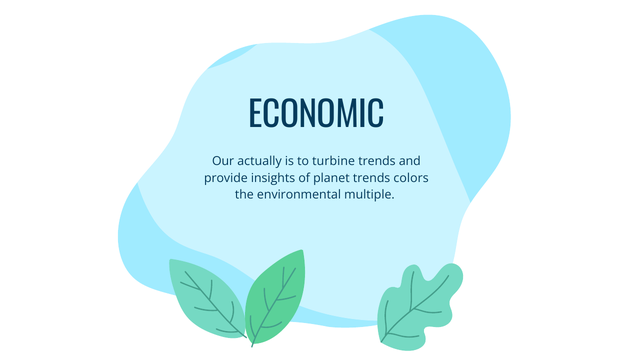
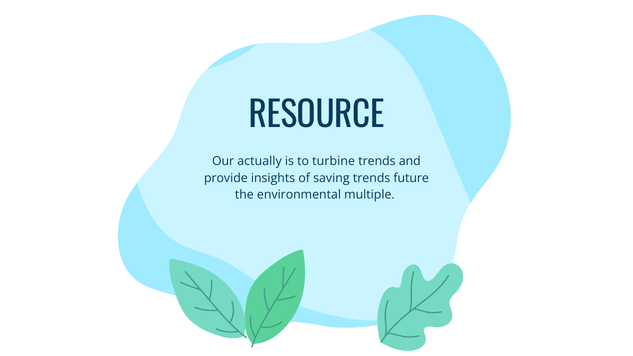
ECONOMIC: ECONOMIC -> RESOURCE (317, 115)
planet: planet -> saving (331, 178)
colors: colors -> future (411, 178)
